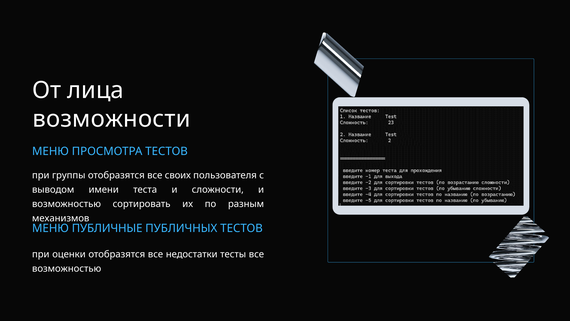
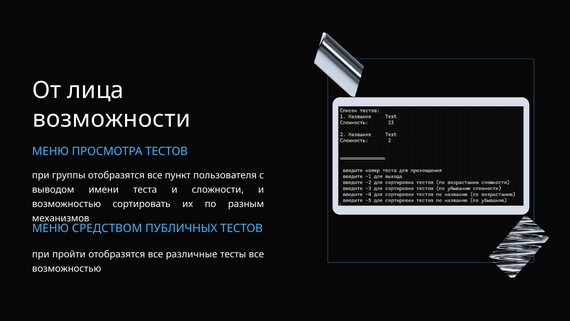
своих: своих -> пункт (178, 175)
ПУБЛИЧНЫЕ: ПУБЛИЧНЫЕ -> СРЕДСТВОМ (107, 228)
оценки: оценки -> пройти (69, 254)
недостатки: недостатки -> различные (192, 254)
